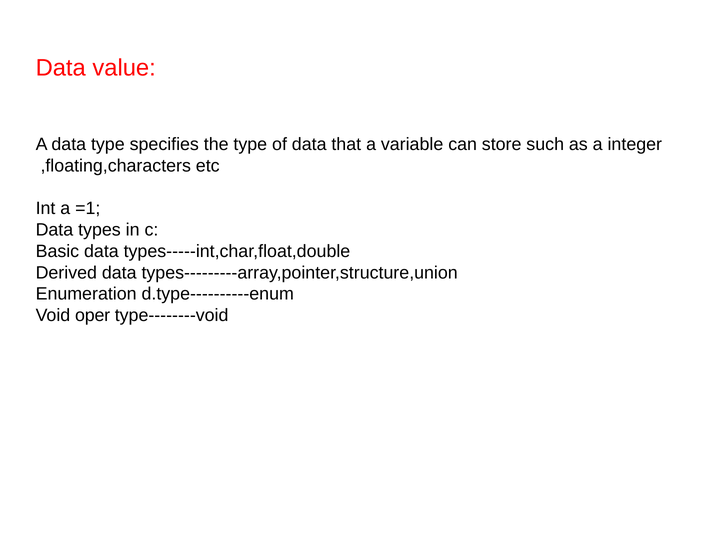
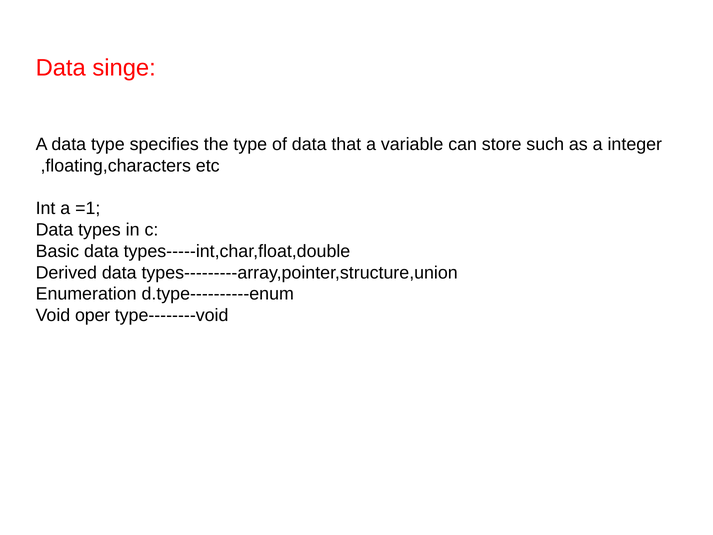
value: value -> singe (124, 68)
